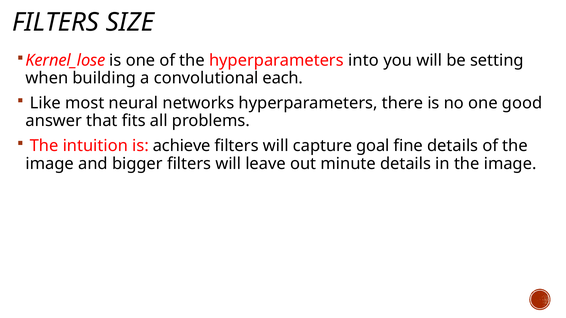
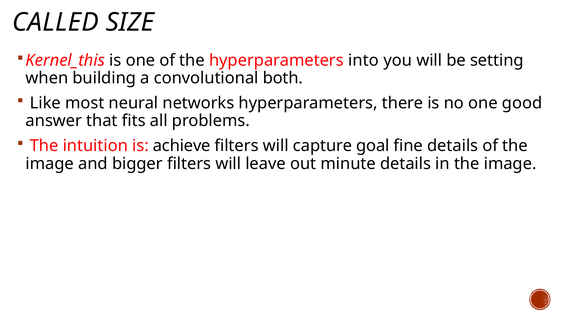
FILTERS: FILTERS -> CALLED (55, 22)
Kernel_lose: Kernel_lose -> Kernel_this (65, 60)
each: each -> both (283, 78)
